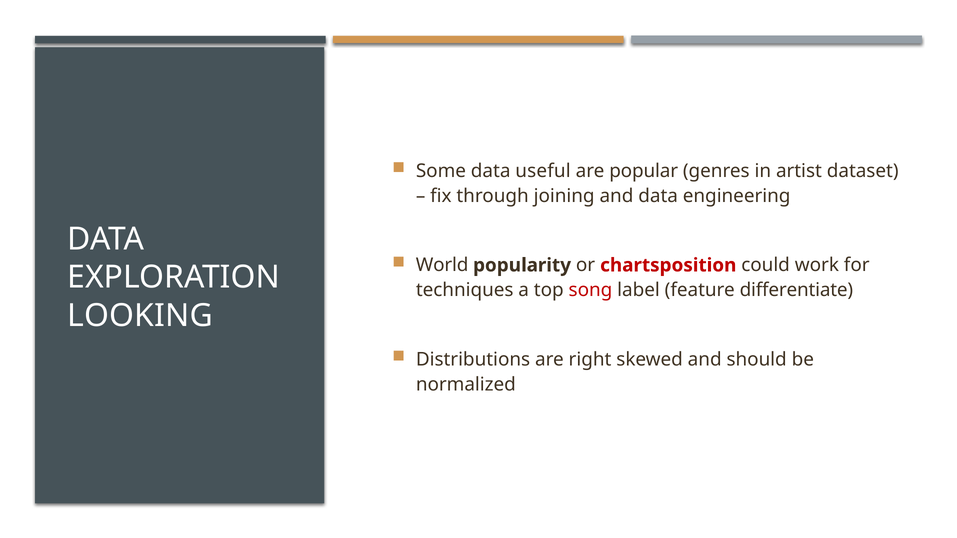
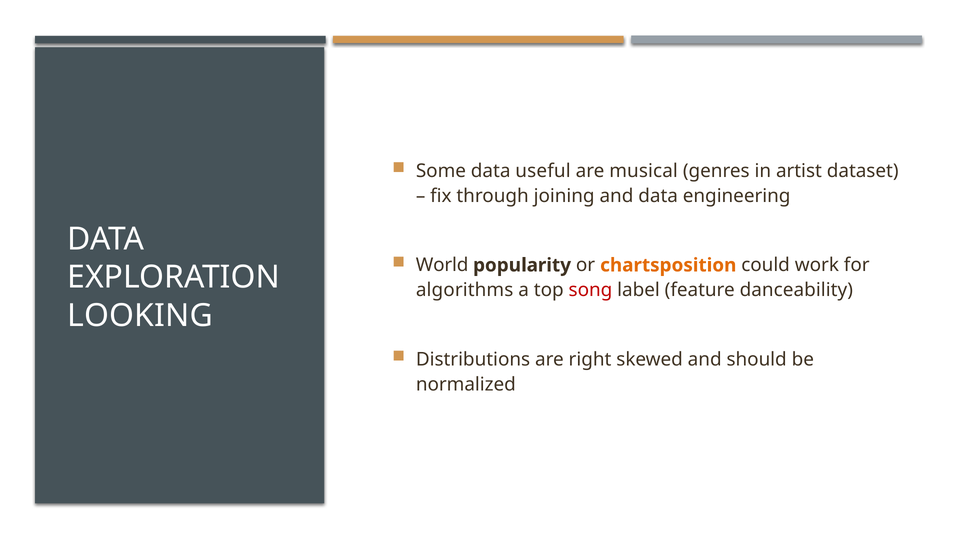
popular: popular -> musical (644, 171)
chartsposition colour: red -> orange (668, 265)
techniques: techniques -> algorithms (465, 290)
differentiate: differentiate -> danceability (796, 290)
